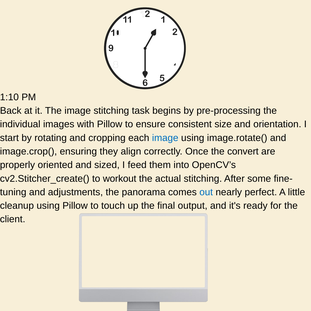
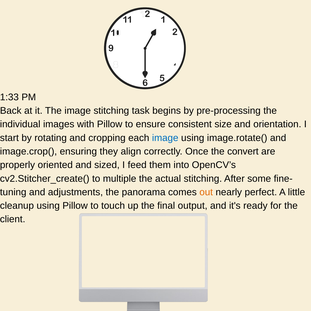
1:10: 1:10 -> 1:33 (9, 97)
workout: workout -> multiple (120, 179)
out colour: blue -> orange (206, 192)
